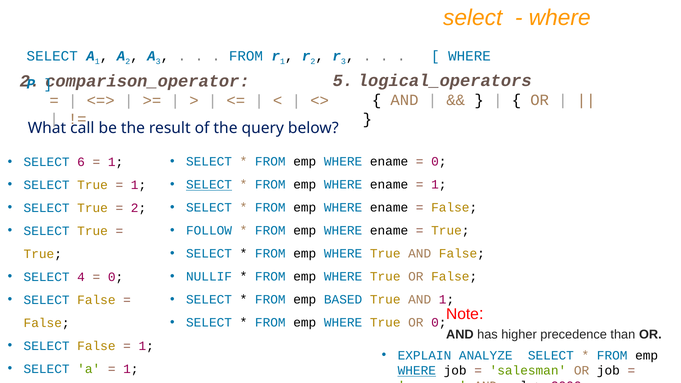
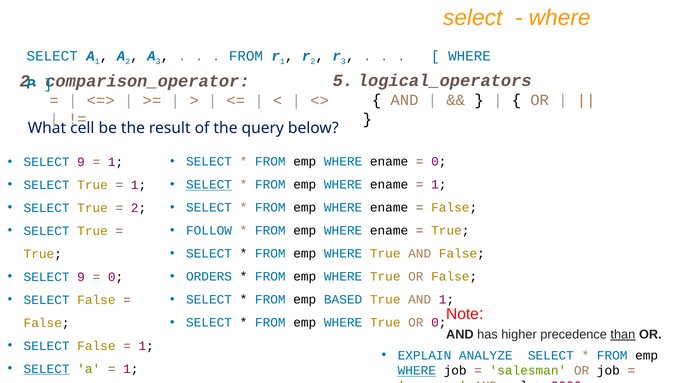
call: call -> cell (82, 128)
6: 6 -> 9 (81, 162)
NULLIF: NULLIF -> ORDERS (209, 277)
4: 4 -> 9 (81, 277)
than underline: none -> present (623, 335)
SELECT underline: none -> present (47, 369)
